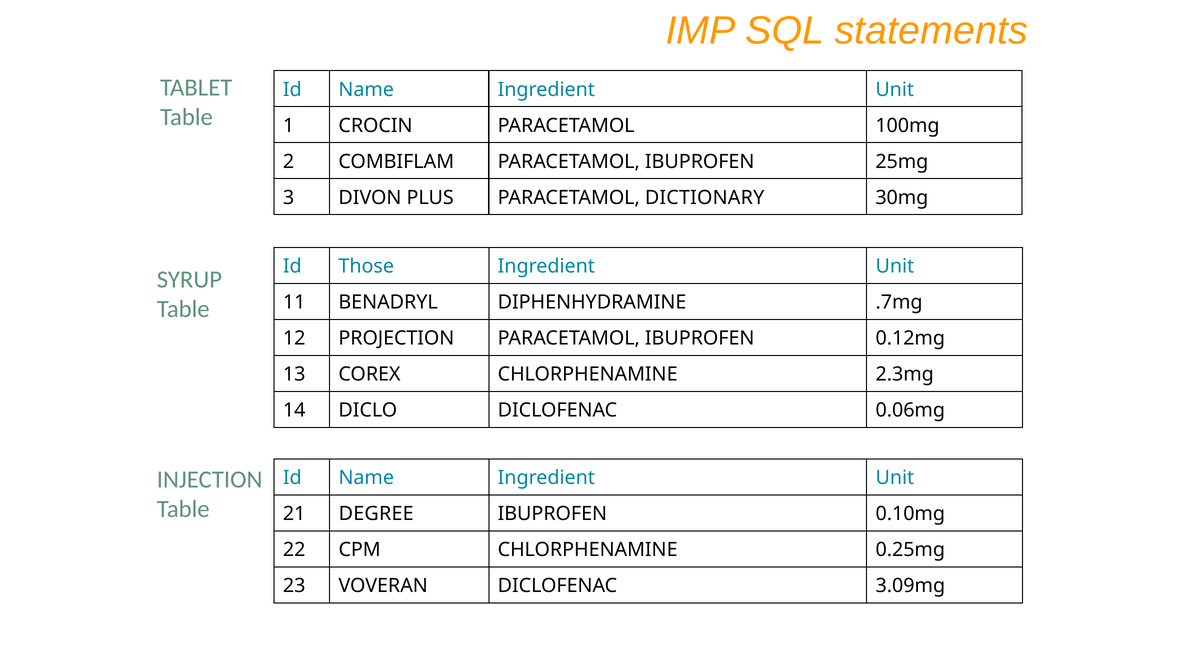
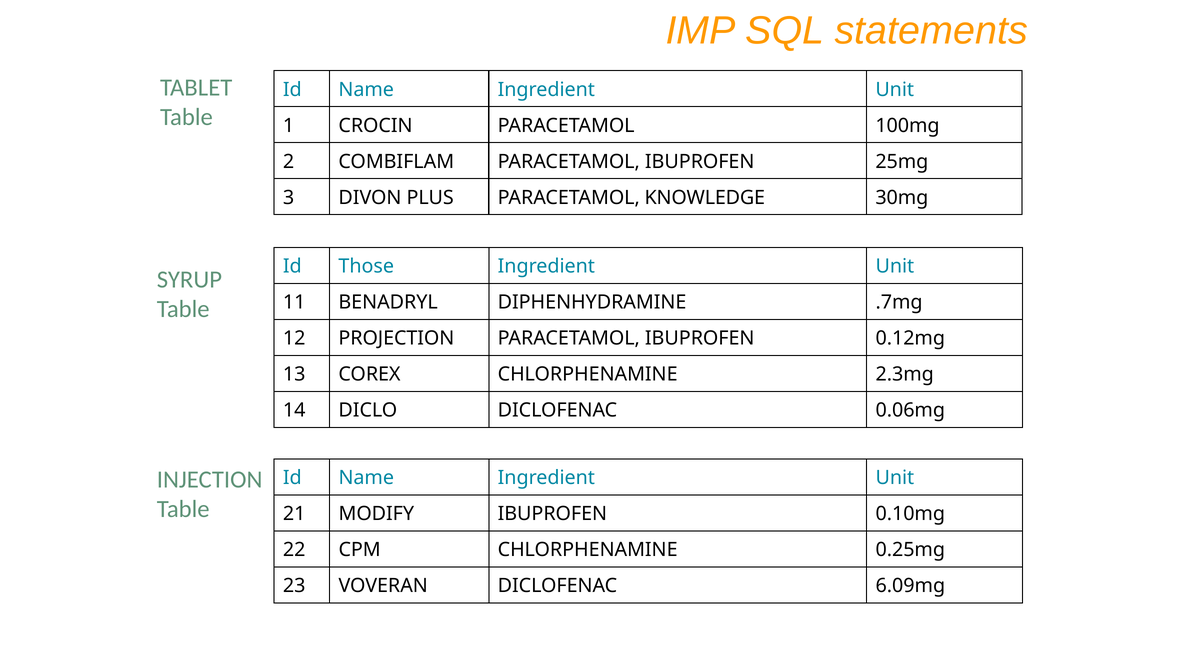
DICTIONARY: DICTIONARY -> KNOWLEDGE (705, 198)
DEGREE: DEGREE -> MODIFY (376, 514)
3.09mg: 3.09mg -> 6.09mg (910, 586)
